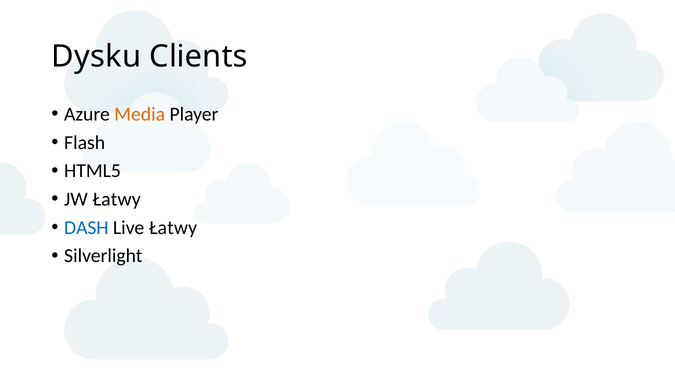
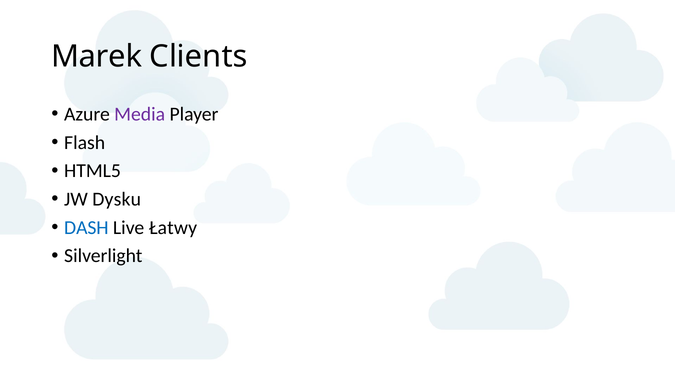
Dysku: Dysku -> Marek (97, 57)
Media colour: orange -> purple (140, 114)
JW Łatwy: Łatwy -> Dysku (117, 199)
